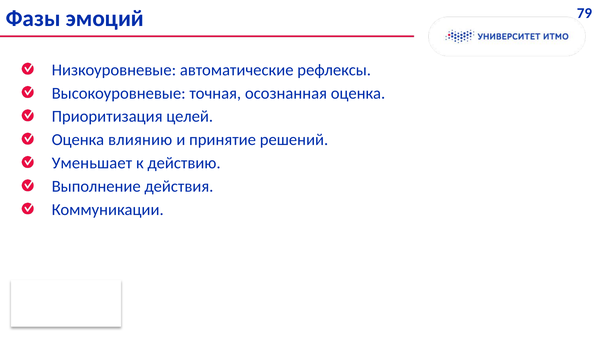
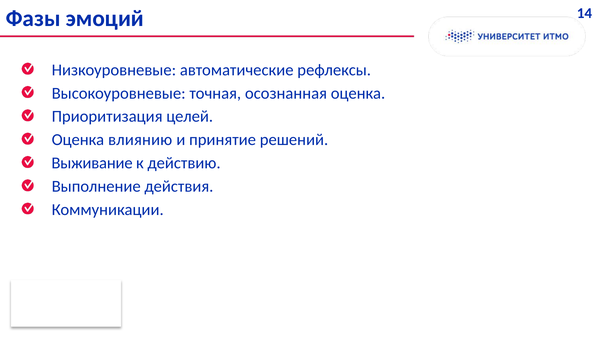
79: 79 -> 14 (584, 13)
Уменьшает: Уменьшает -> Выживание (92, 163)
